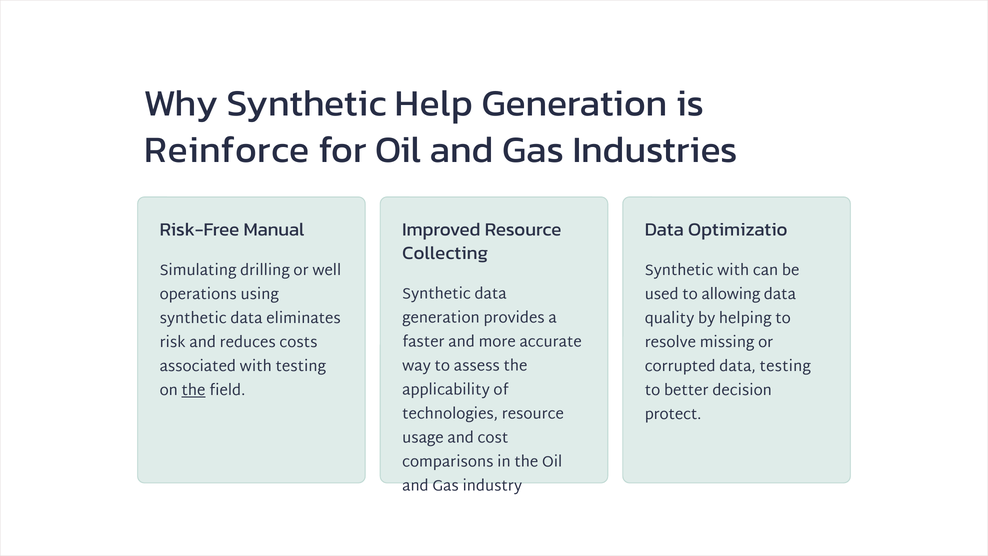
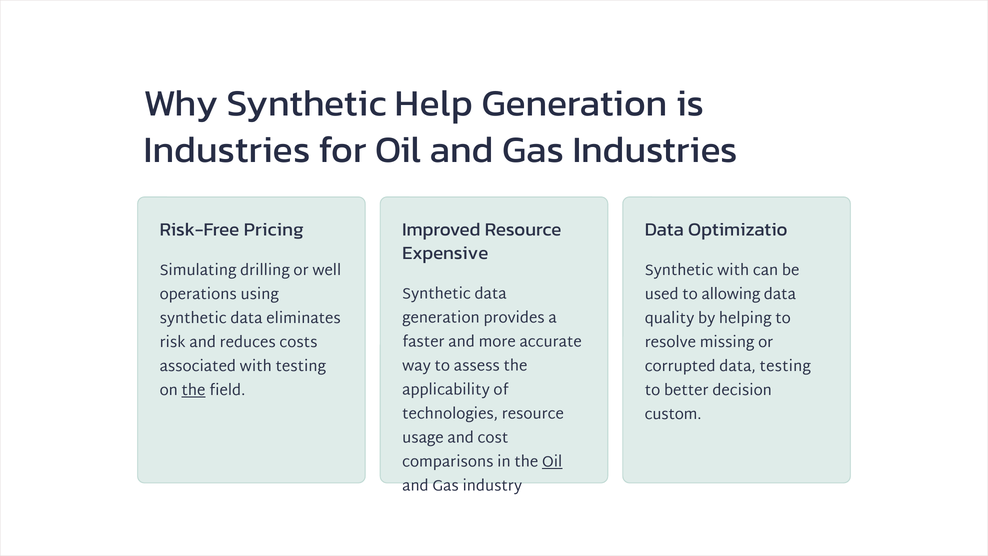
Reinforce: Reinforce -> Industries (227, 150)
Manual: Manual -> Pricing (274, 229)
Collecting: Collecting -> Expensive (445, 253)
protect: protect -> custom (673, 414)
Oil underline: none -> present (552, 462)
